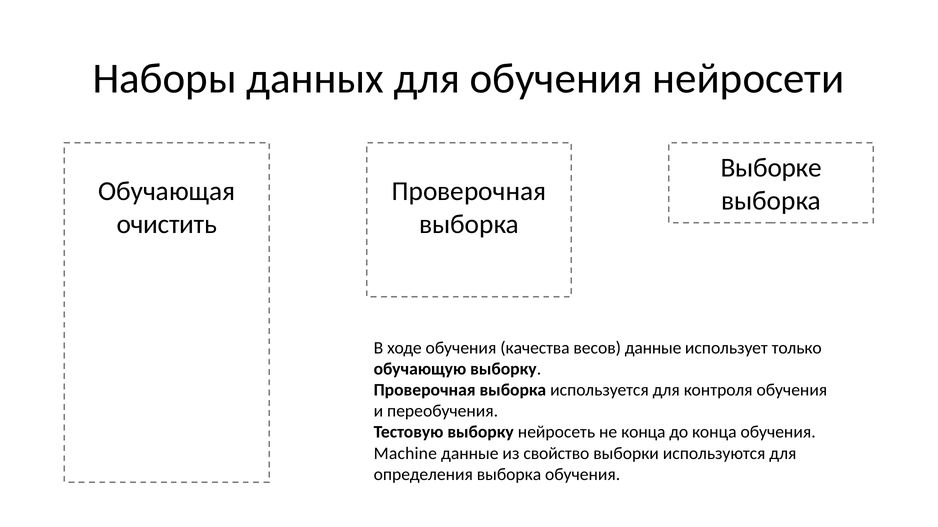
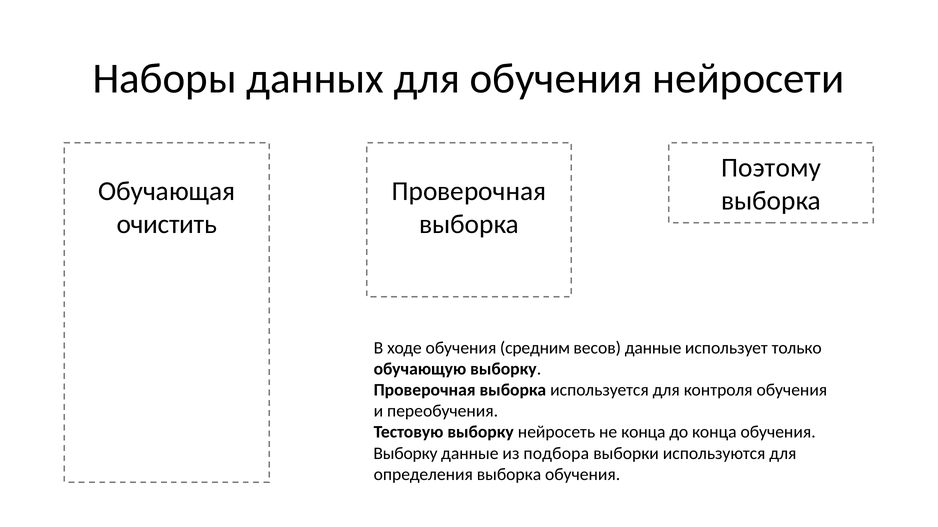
Выборке: Выборке -> Поэтому (771, 168)
качества: качества -> средним (535, 348)
Machine: Machine -> Выборку (405, 454)
свойство: свойство -> подбора (556, 454)
